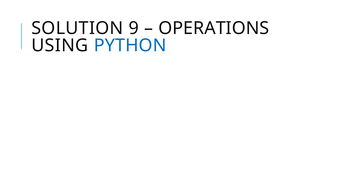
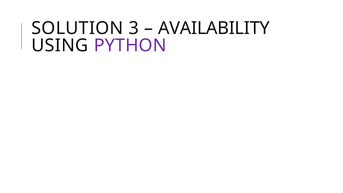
9: 9 -> 3 (134, 28)
OPERATIONS: OPERATIONS -> AVAILABILITY (214, 28)
PYTHON colour: blue -> purple (130, 45)
